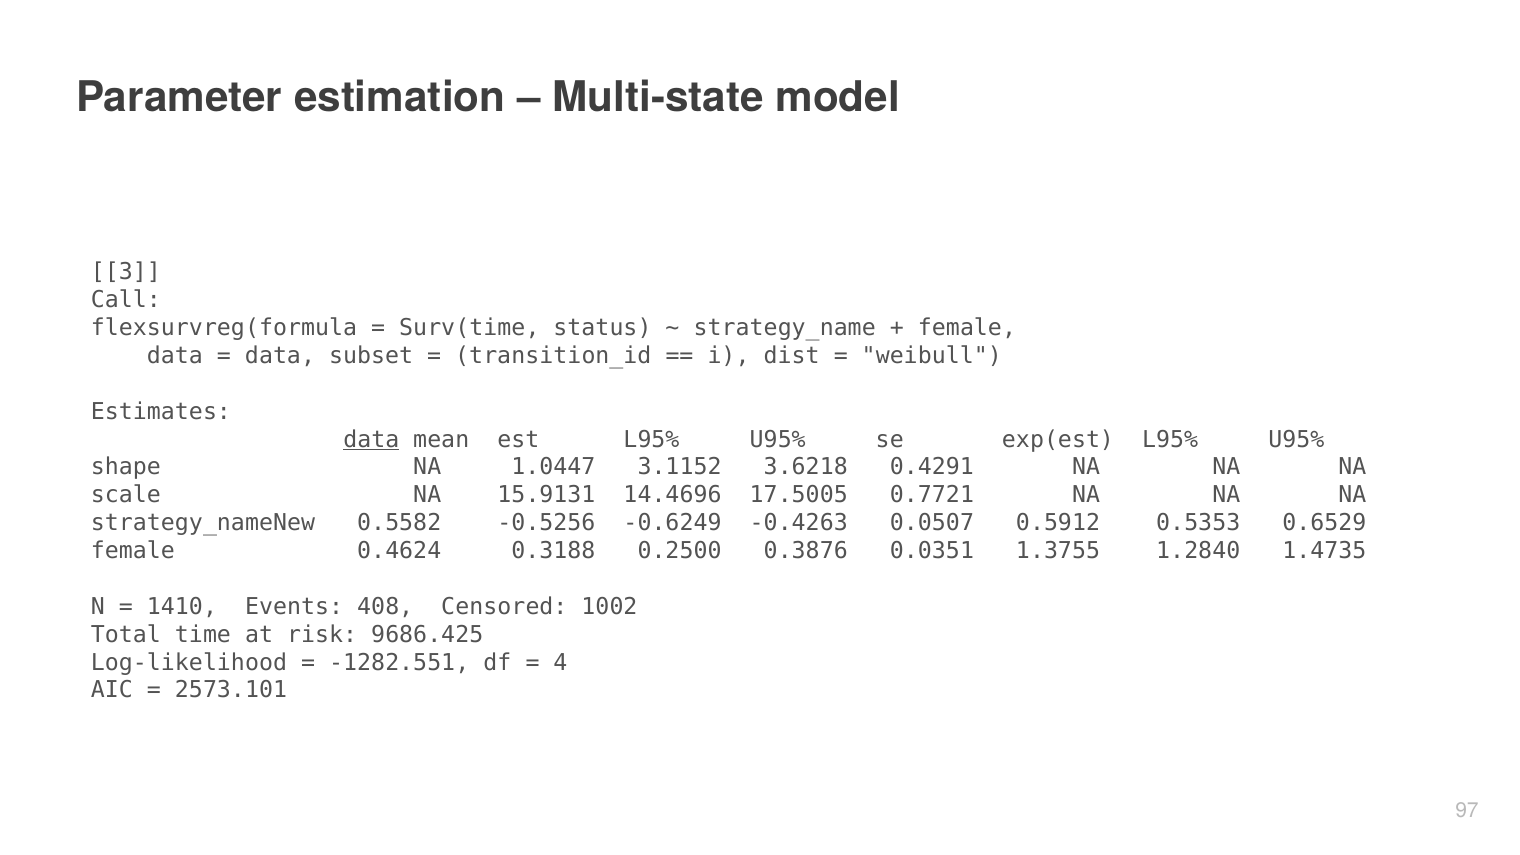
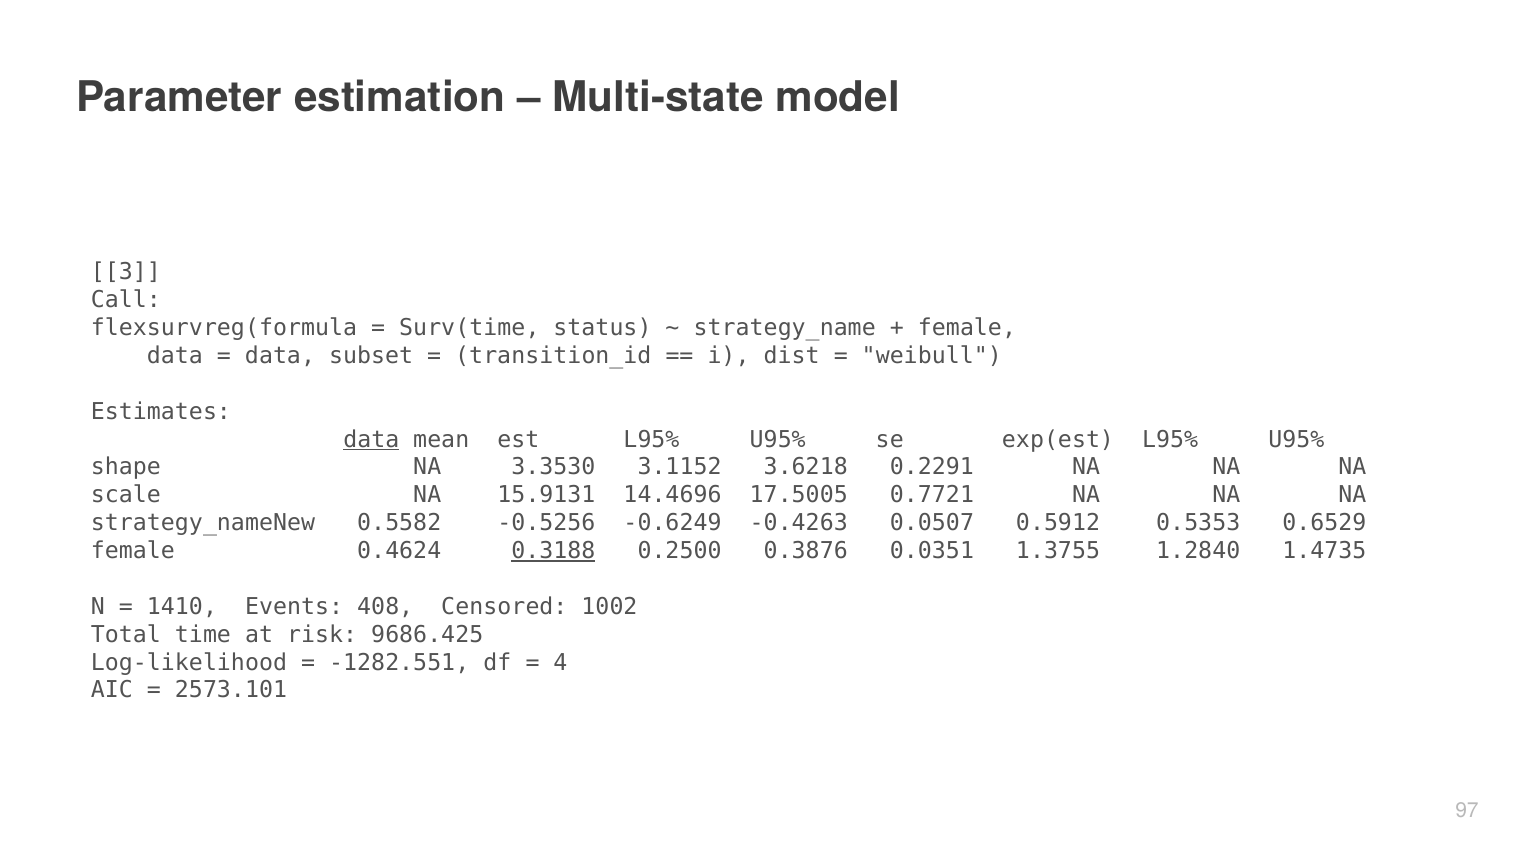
1.0447: 1.0447 -> 3.3530 (553, 467)
0.4291: 0.4291 -> 0.2291 (932, 467)
0.3188 underline: none -> present (553, 551)
